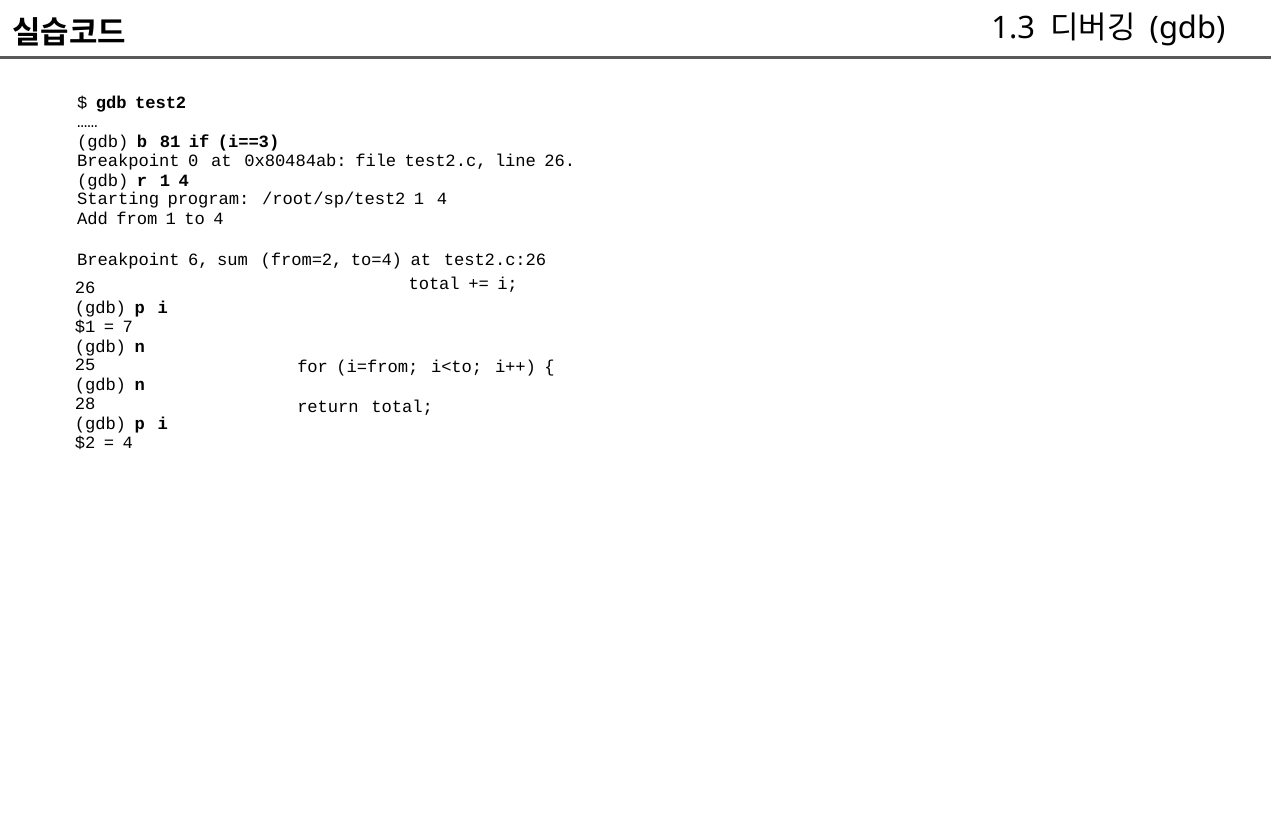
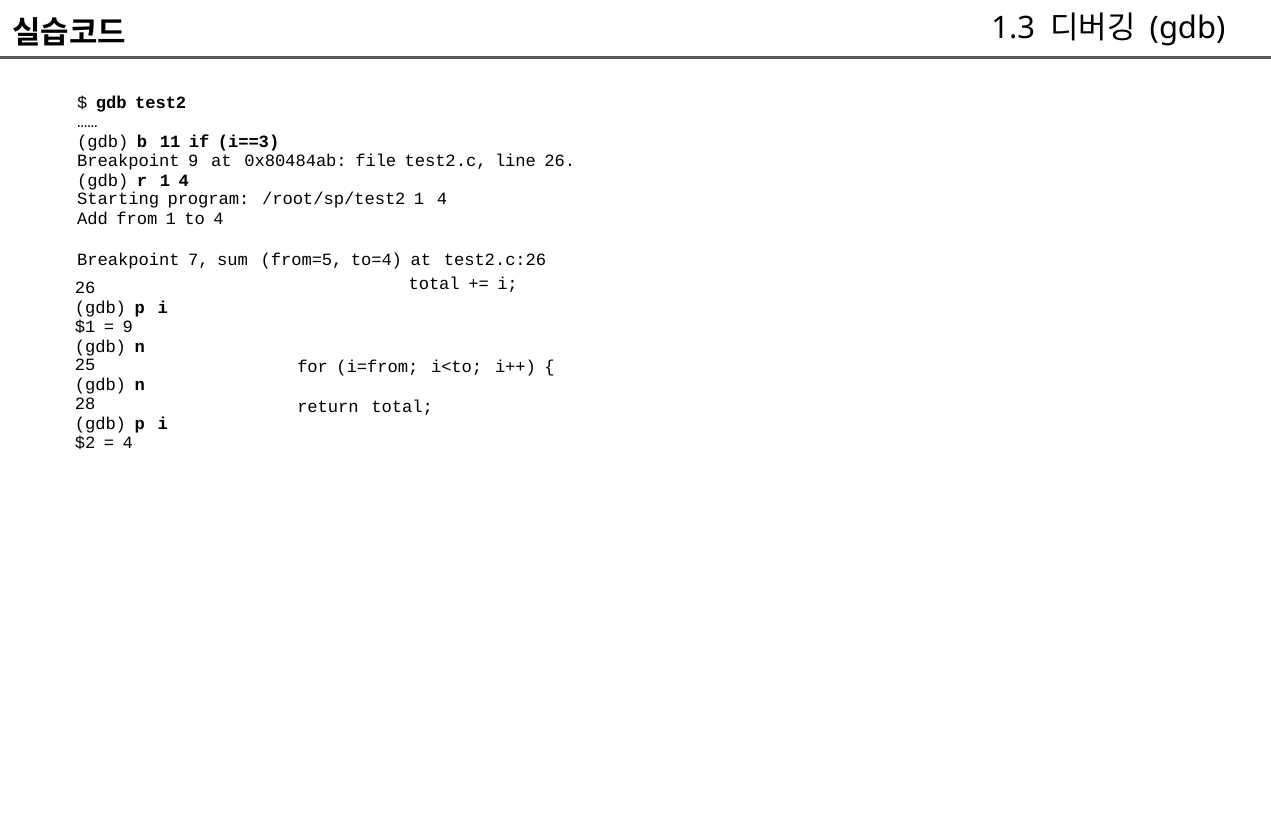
81: 81 -> 11 (170, 142)
Breakpoint 0: 0 -> 9 (193, 160)
6: 6 -> 7 (198, 259)
from=2: from=2 -> from=5 (302, 259)
7: 7 -> 9 (128, 326)
